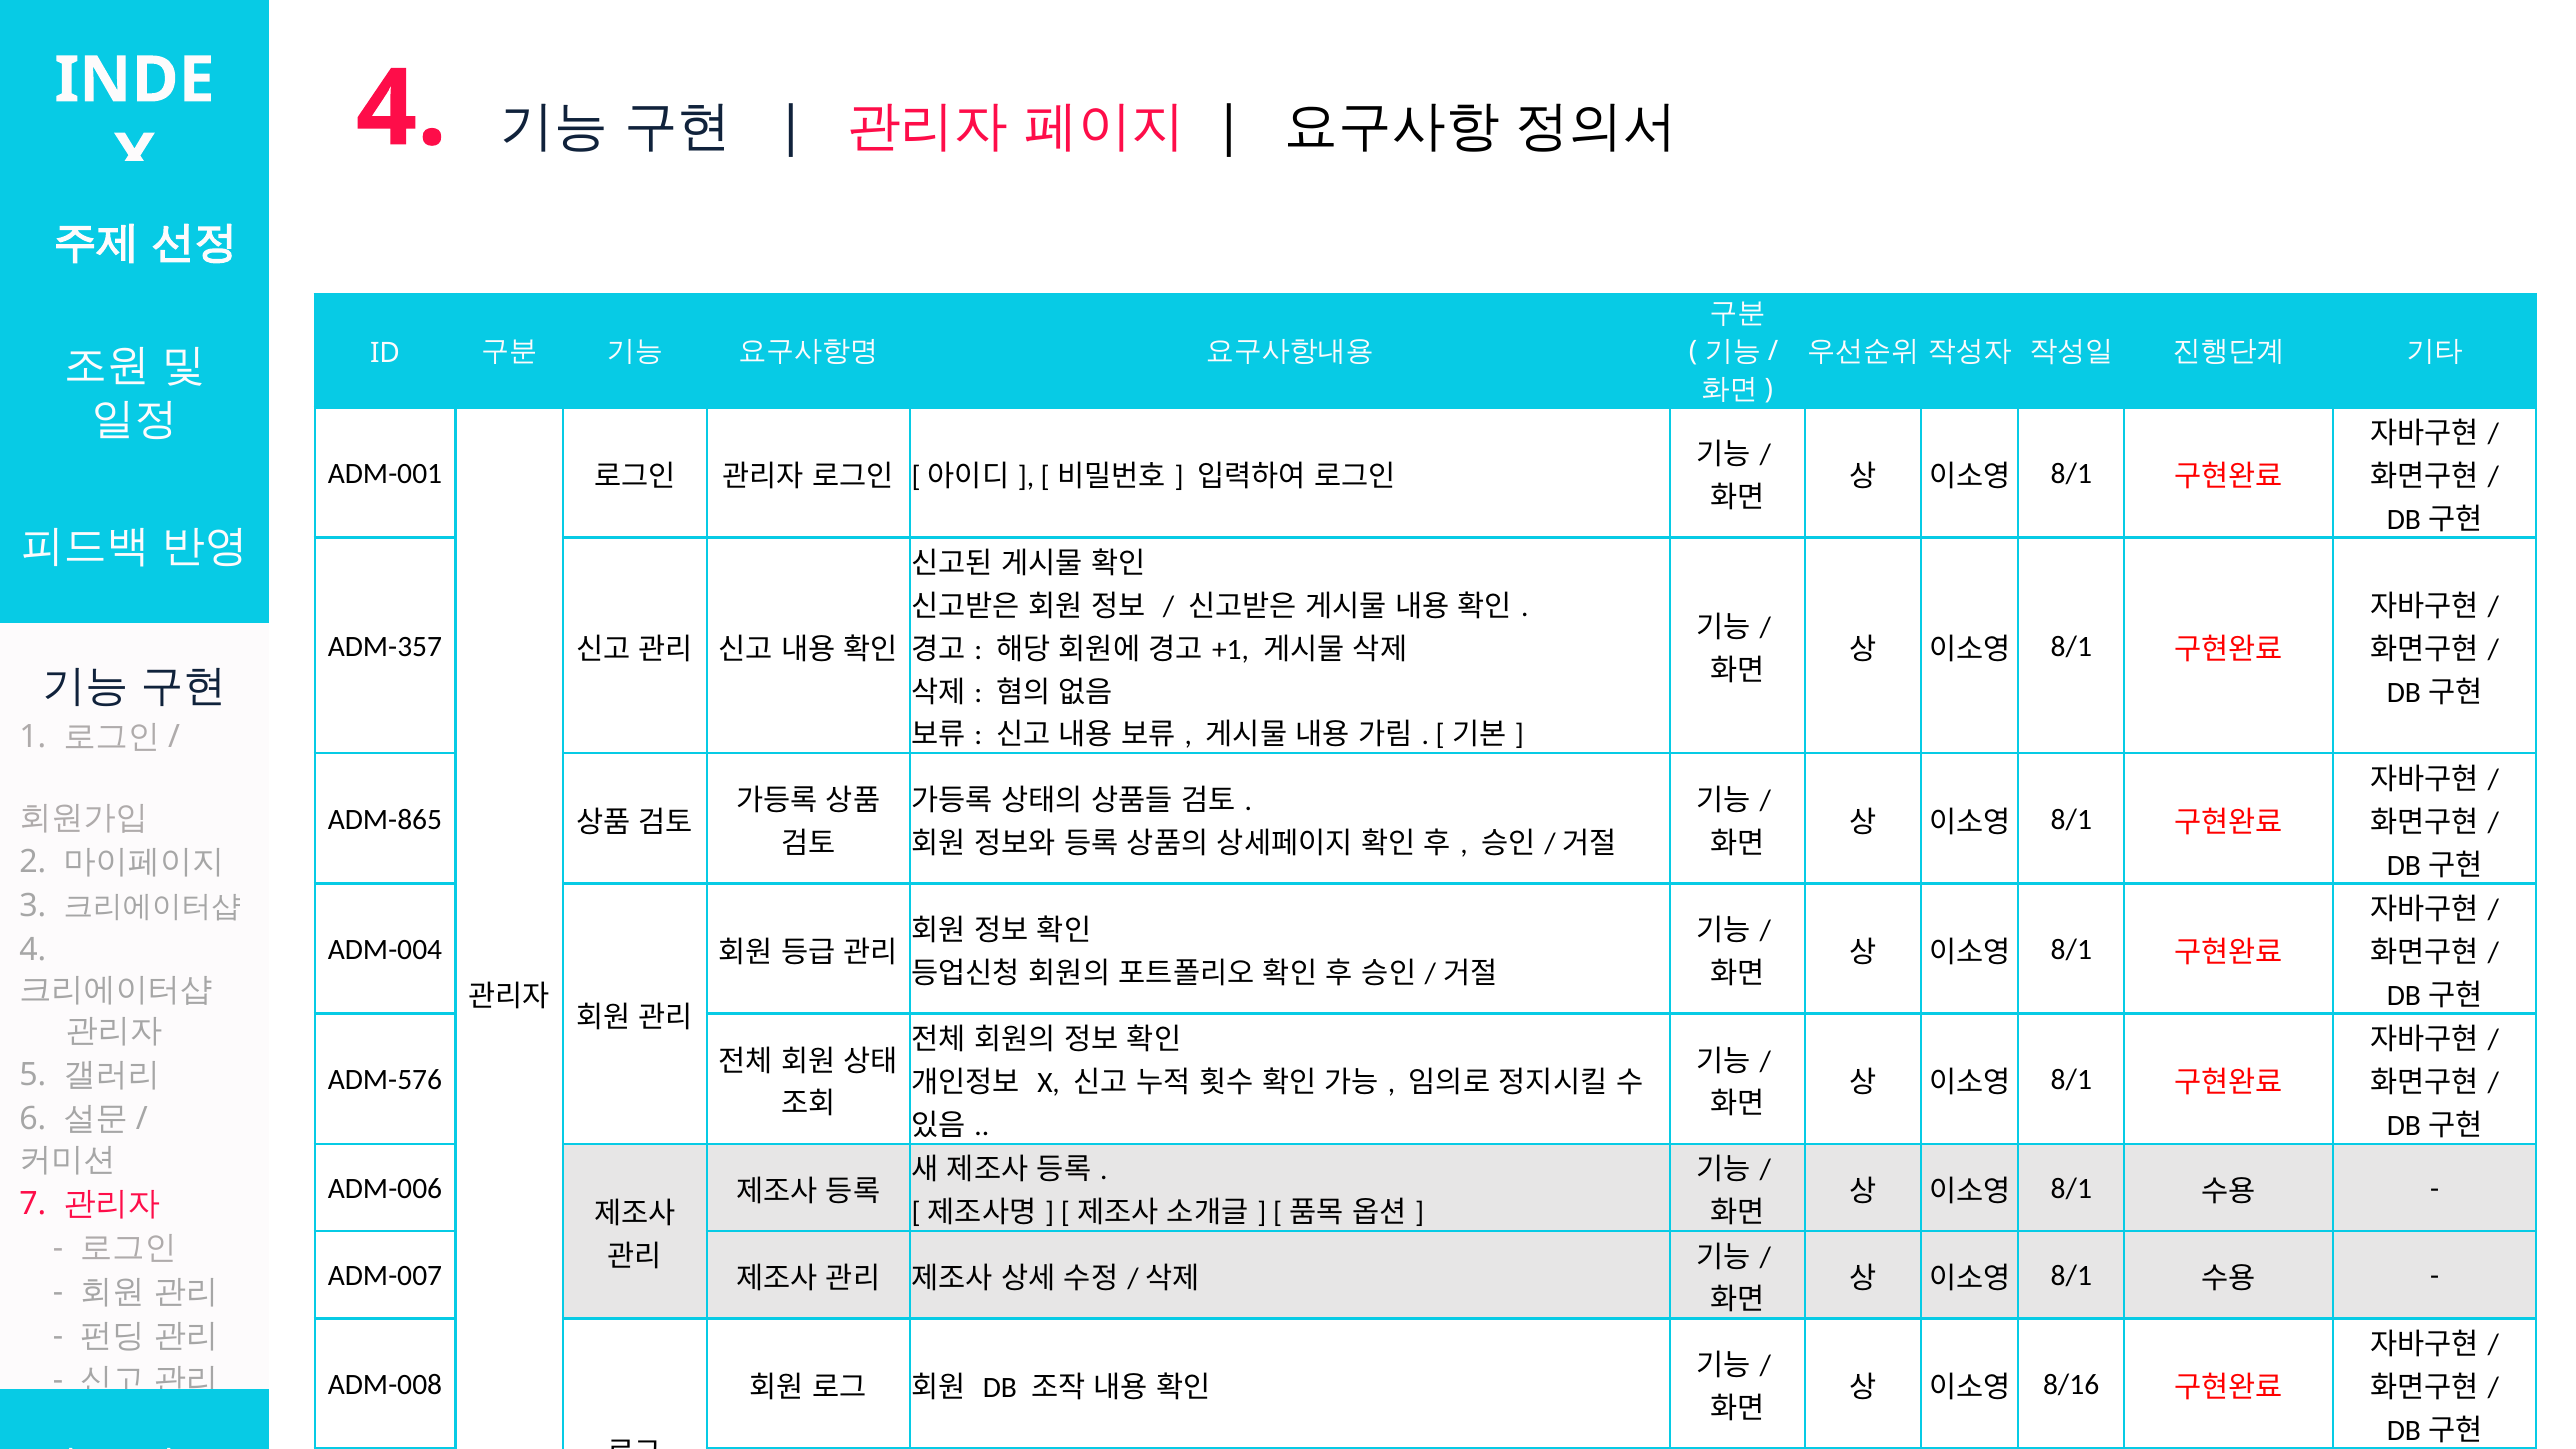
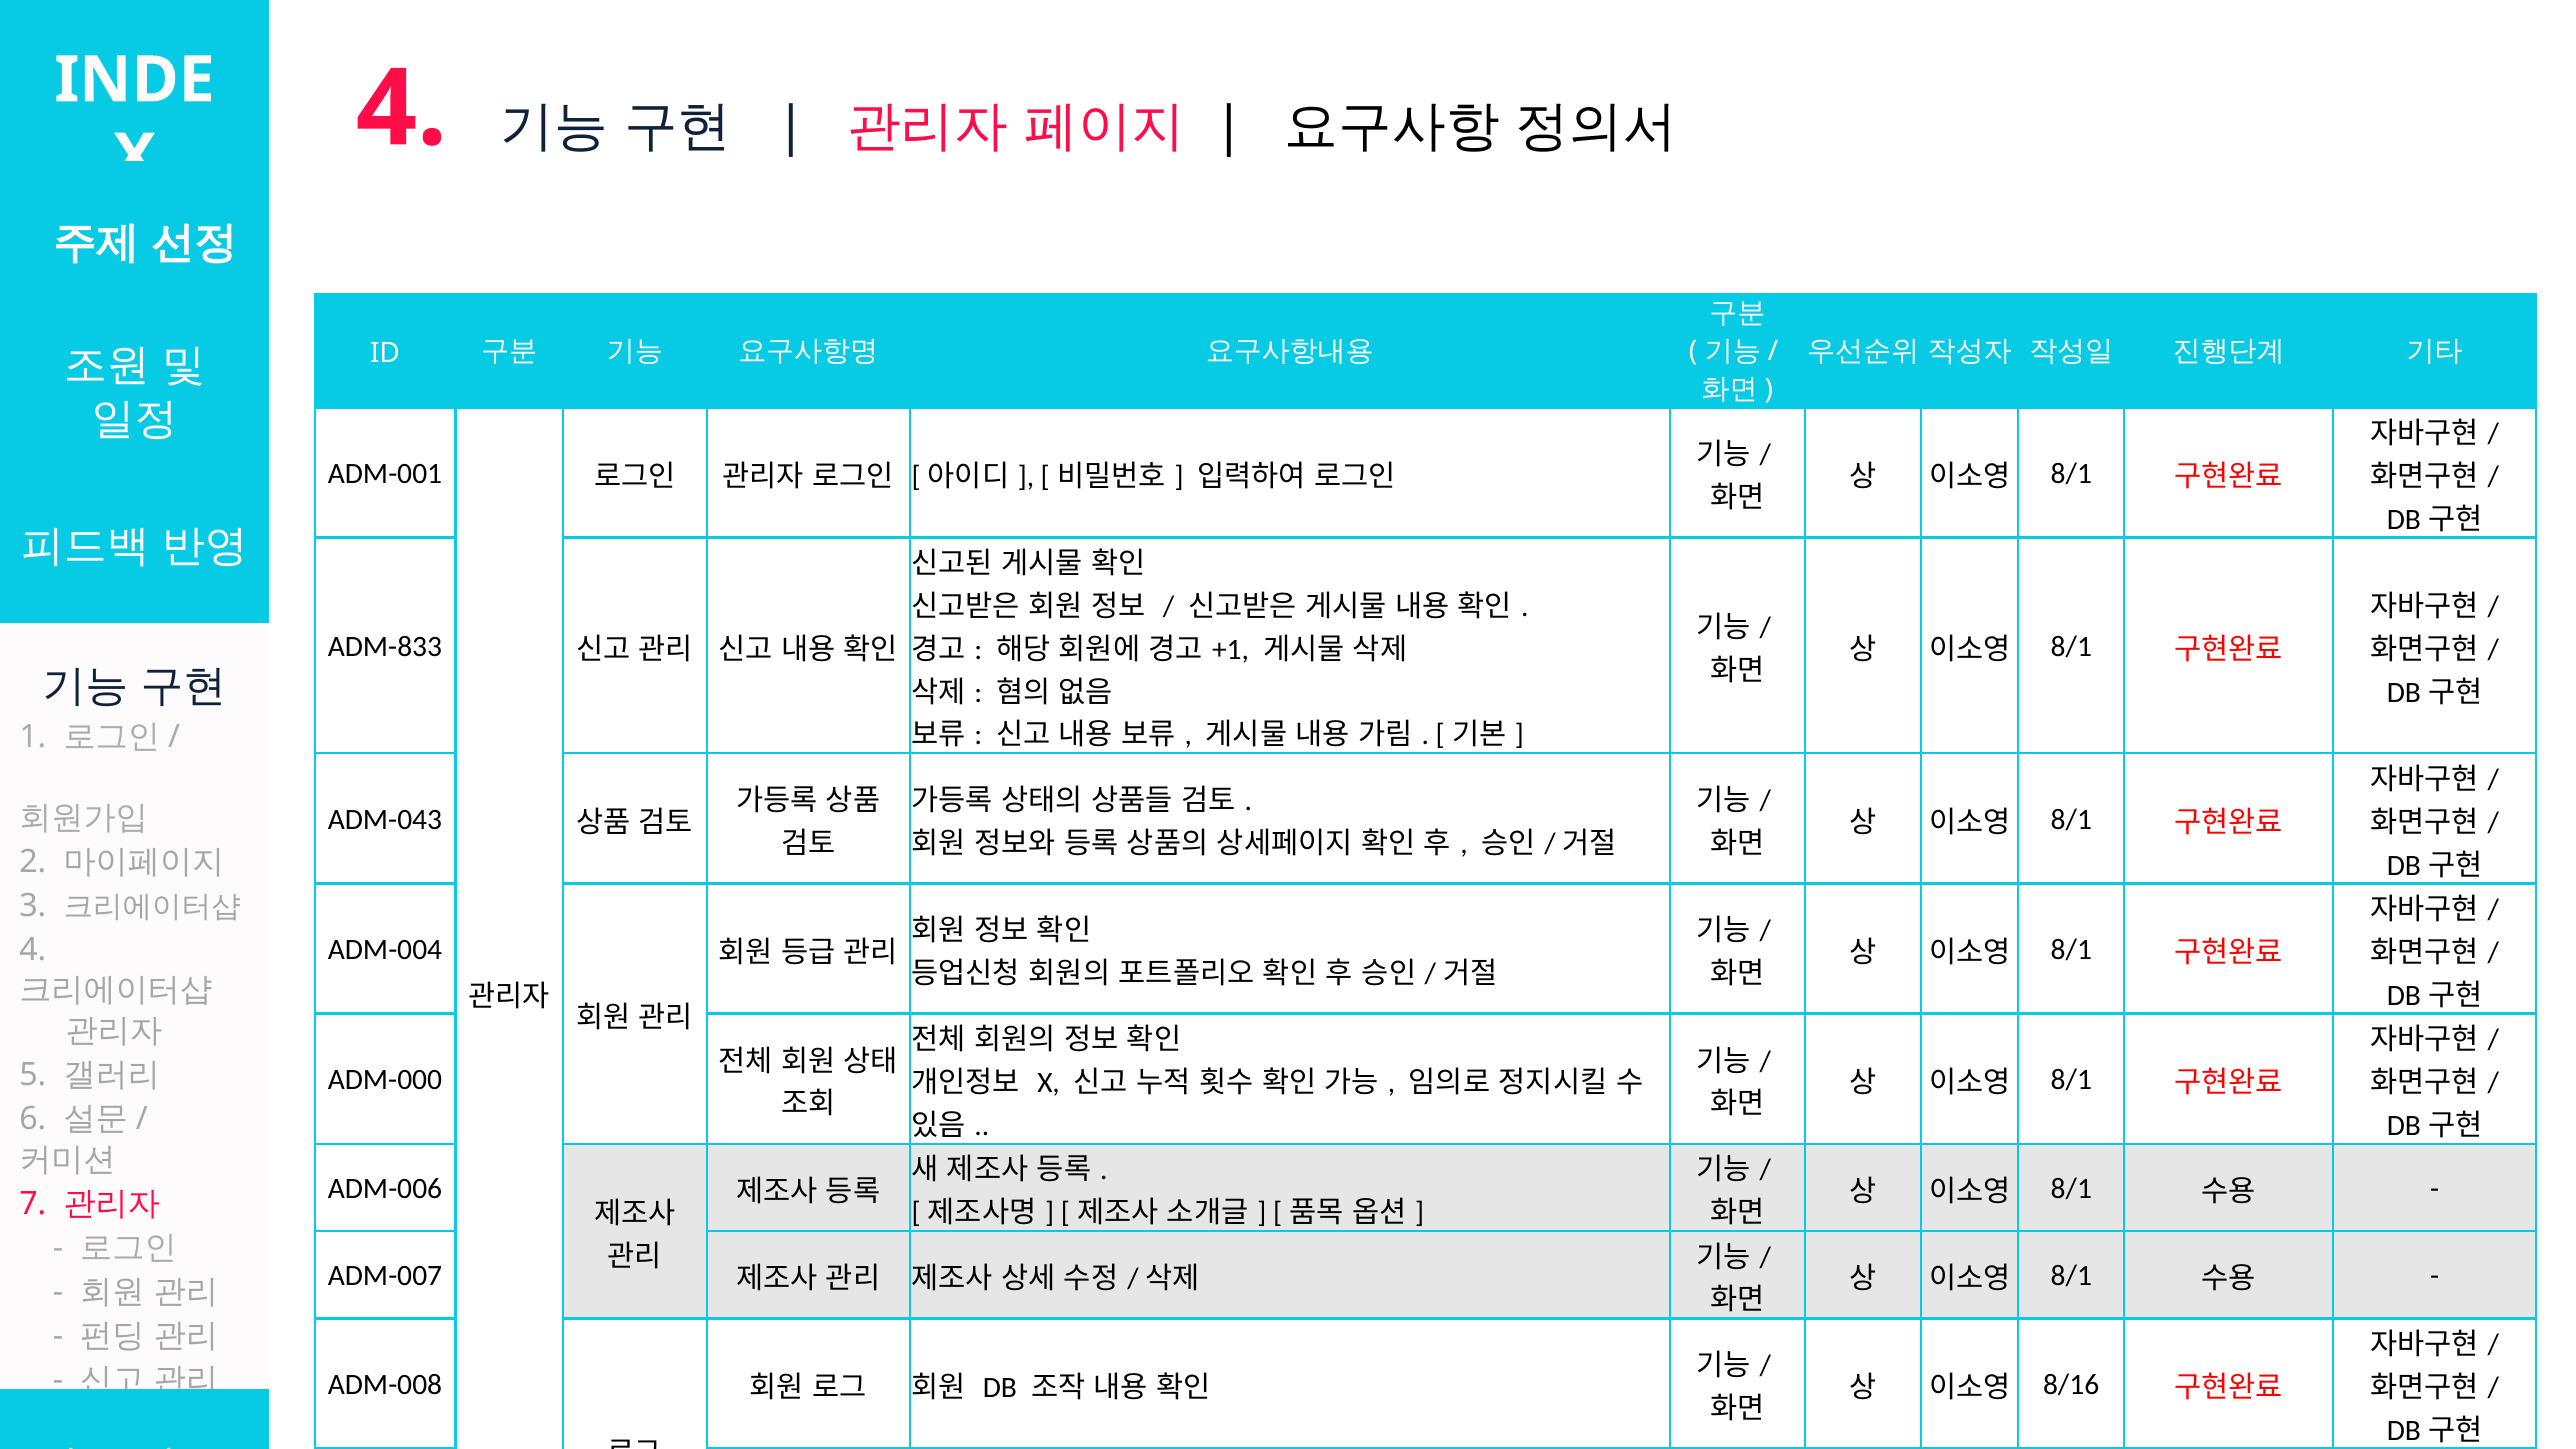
ADM-357: ADM-357 -> ADM-833 (385, 647)
ADM-865: ADM-865 -> ADM-043 (385, 820)
ADM-576: ADM-576 -> ADM-000 (385, 1080)
